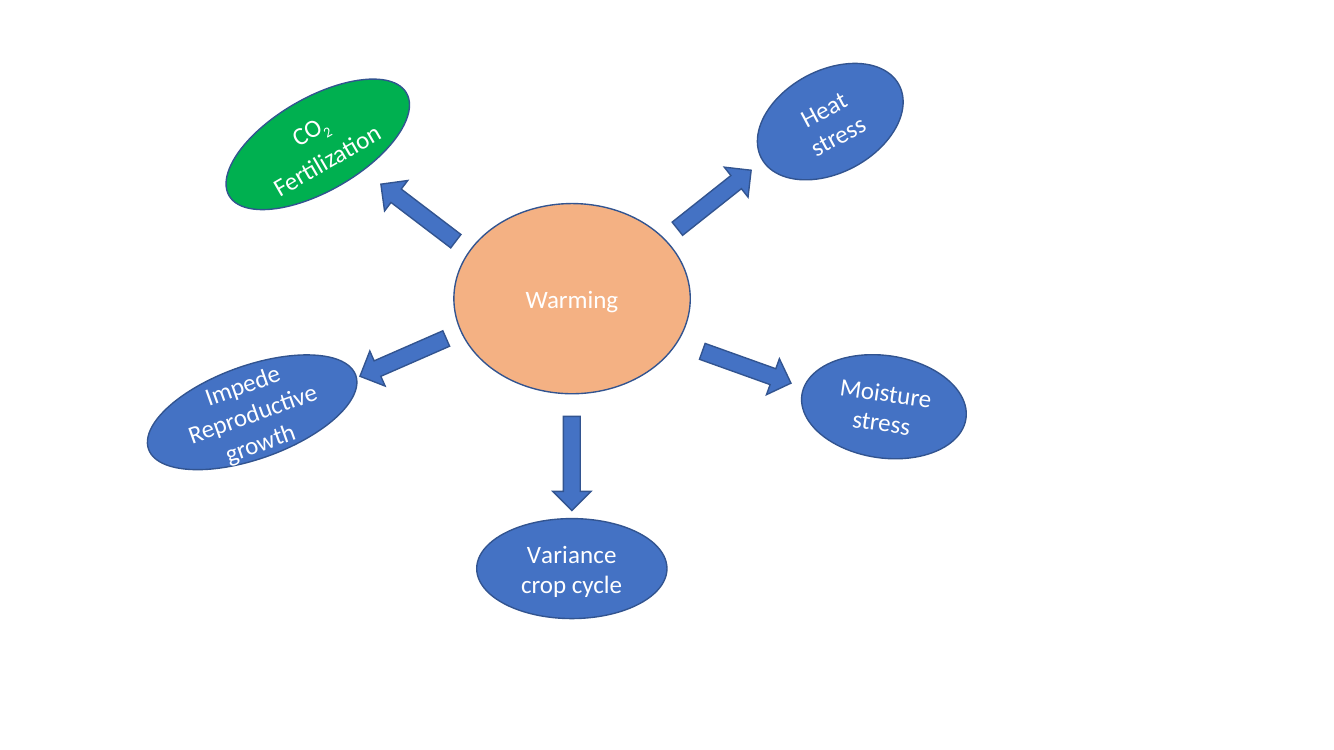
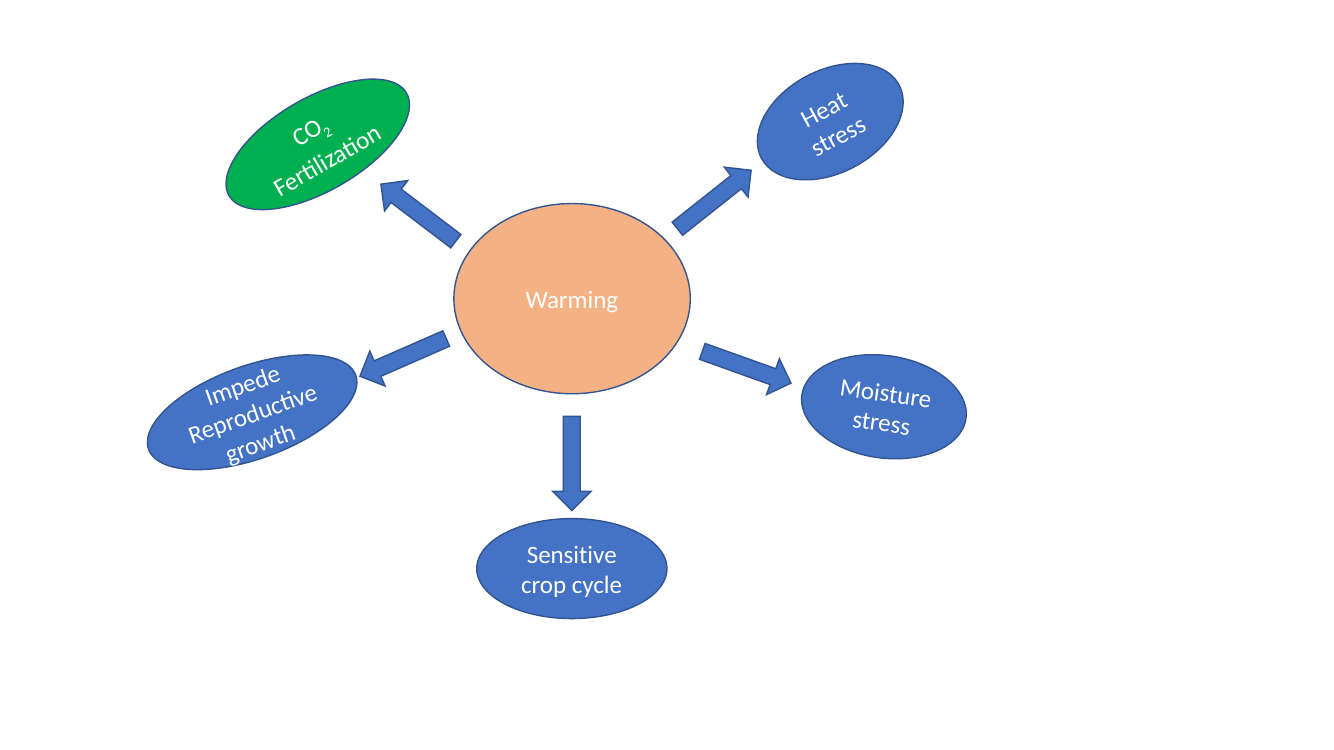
Variance: Variance -> Sensitive (572, 556)
